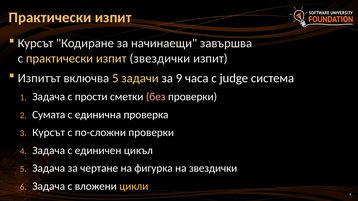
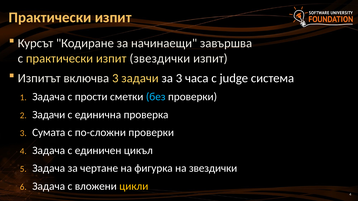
включва 5: 5 -> 3 (115, 78)
за 9: 9 -> 3 (179, 78)
без colour: pink -> light blue (156, 97)
Сумата: Сумата -> Задачи (49, 115)
Курсът: Курсът -> Сумата (49, 133)
